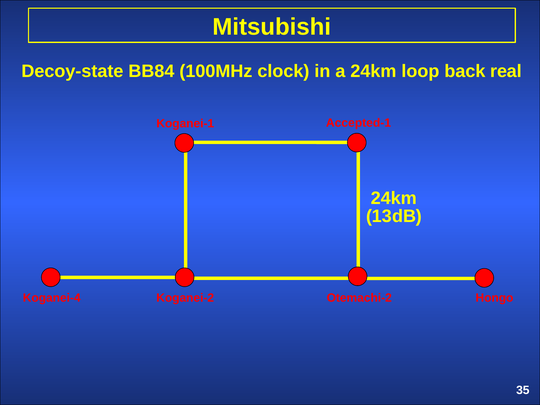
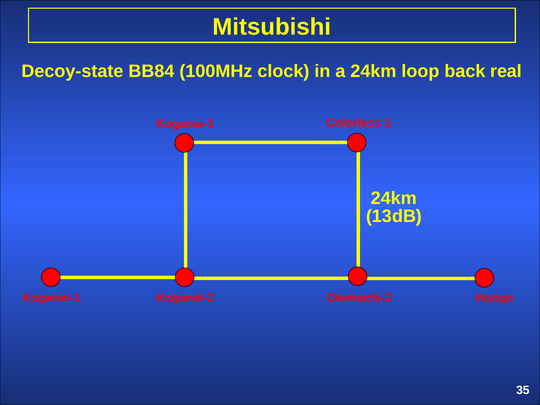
Accepted-1: Accepted-1 -> Colorless-1 (359, 123)
Koganei-4: Koganei-4 -> Koganei-1 (52, 298)
